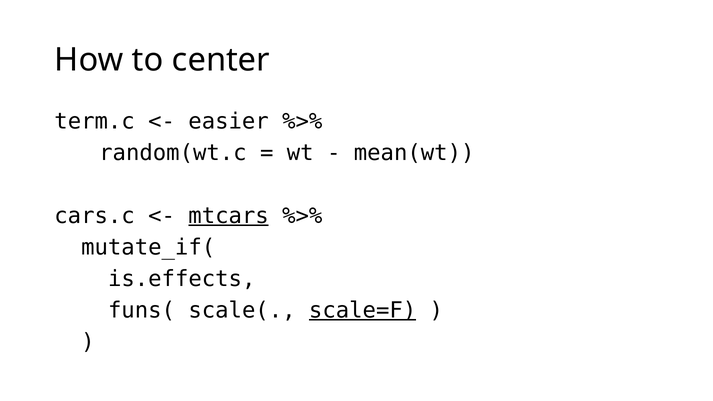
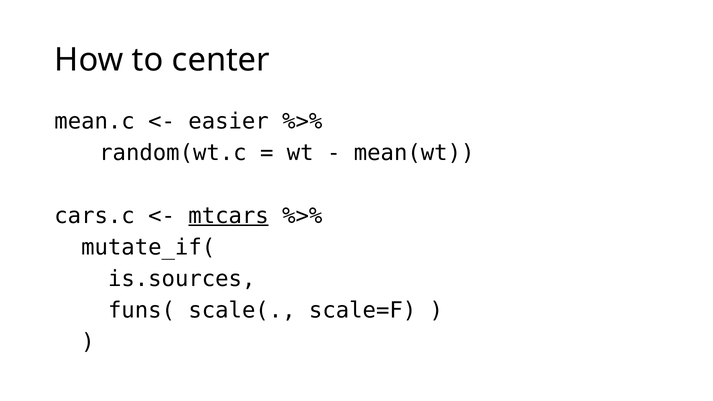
term.c: term.c -> mean.c (95, 121)
is.effects: is.effects -> is.sources (182, 279)
scale=F underline: present -> none (363, 310)
